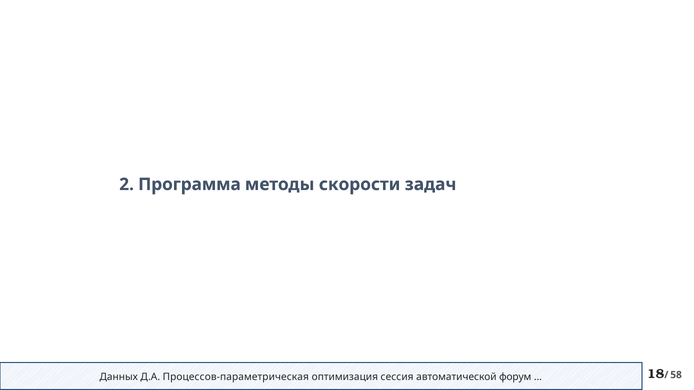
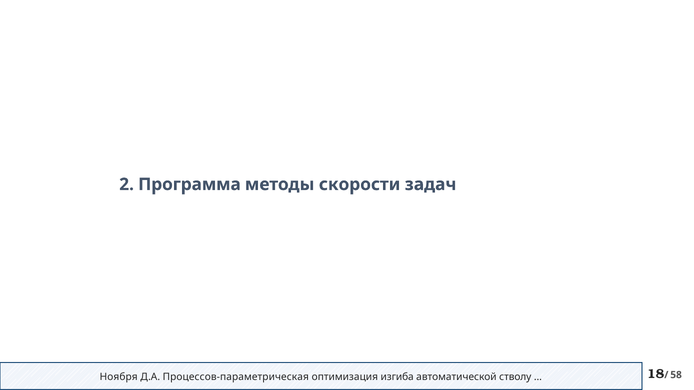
Данных: Данных -> Ноября (119, 377)
сессия: сессия -> изгиба (397, 377)
форум: форум -> стволу (515, 377)
